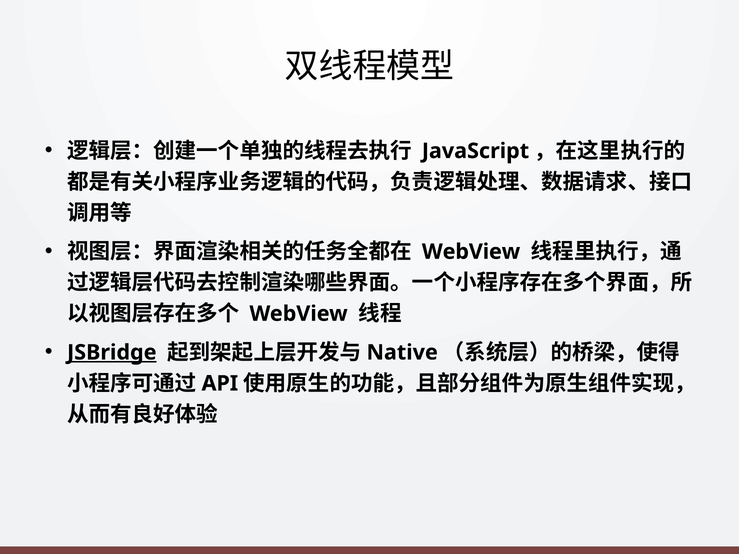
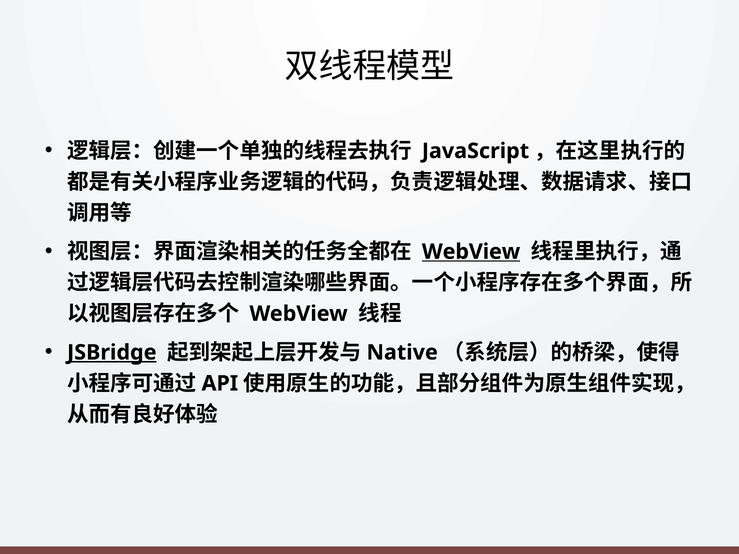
WebView underline: none -> present (471, 252)
